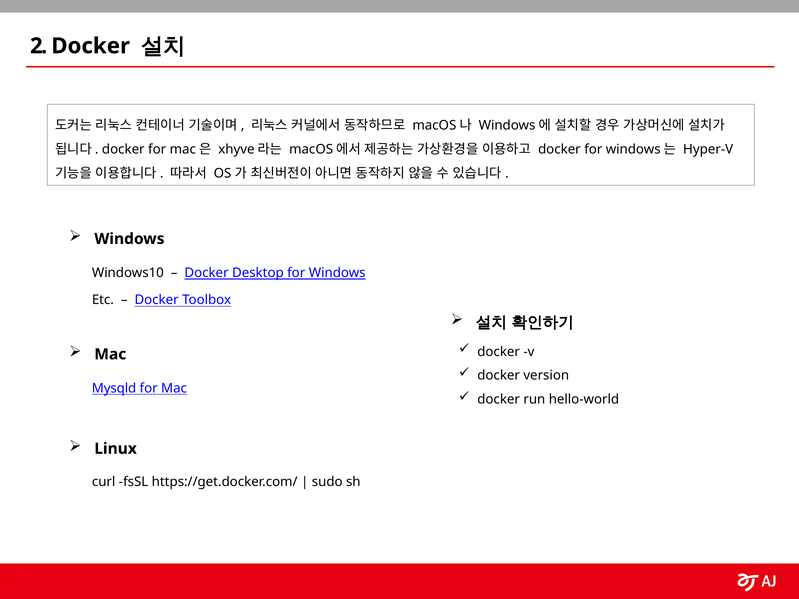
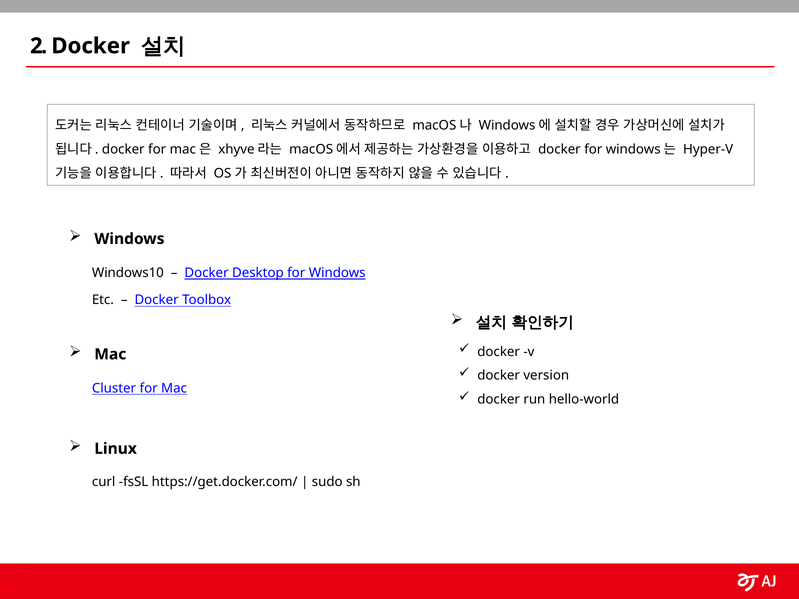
Mysqld: Mysqld -> Cluster (114, 388)
